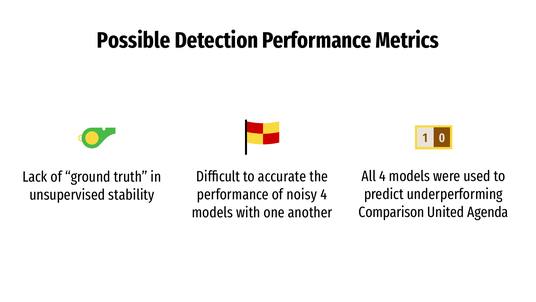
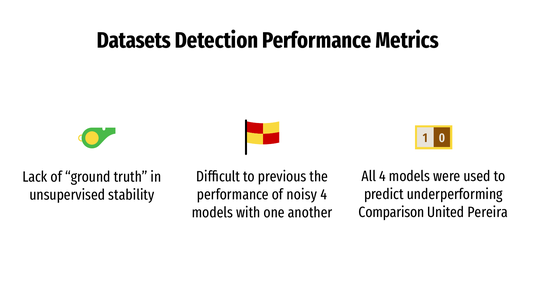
Possible: Possible -> Datasets (134, 40)
accurate: accurate -> previous (282, 176)
Agenda: Agenda -> Pereira (488, 212)
